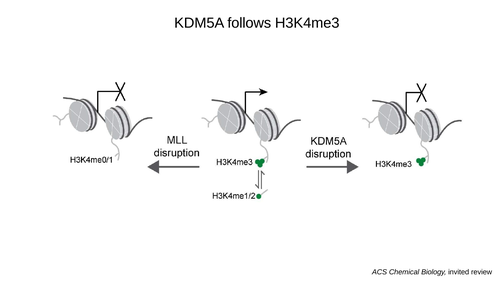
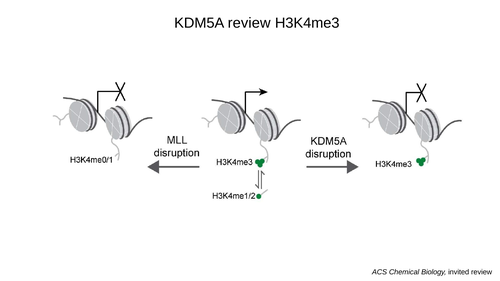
KDM5A follows: follows -> review (249, 23)
